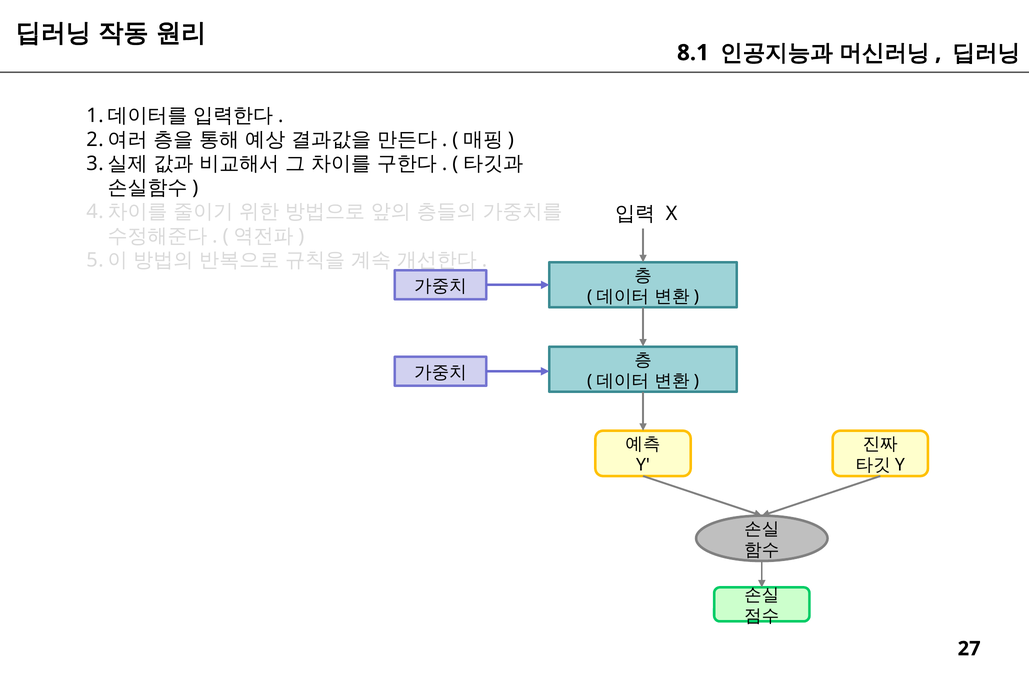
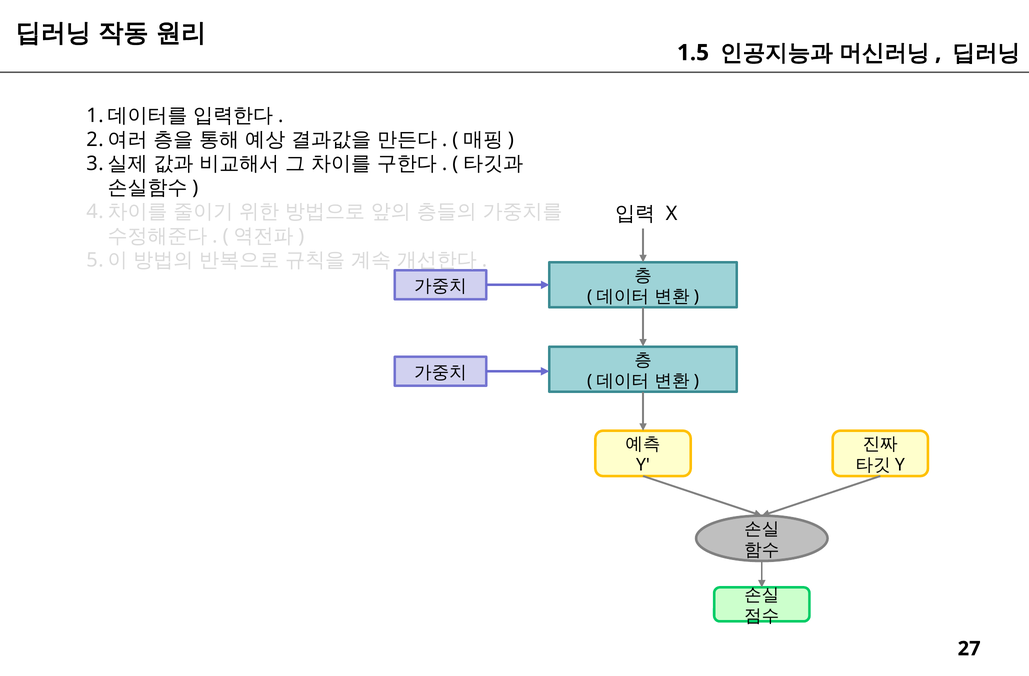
8.1: 8.1 -> 1.5 (693, 53)
